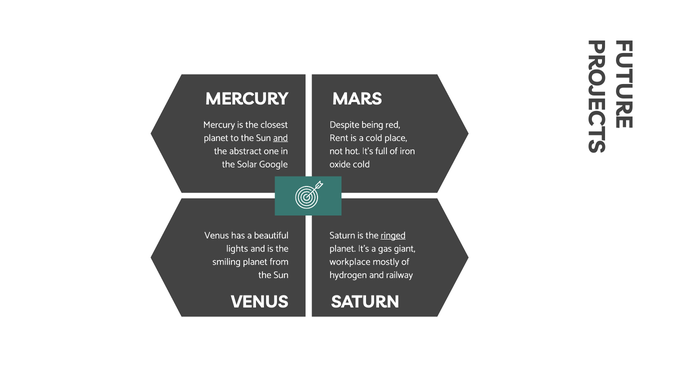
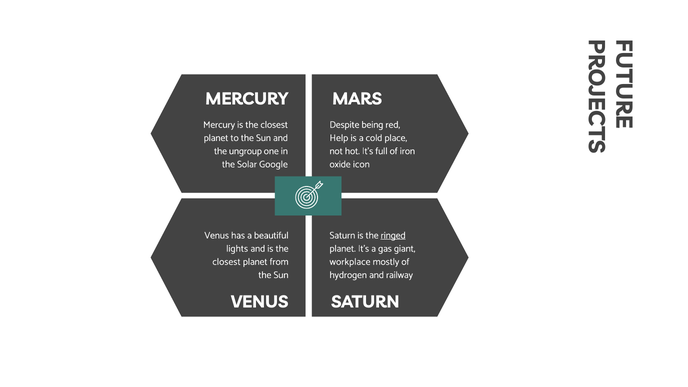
and underline: present -> none (281, 138)
Rent: Rent -> Help (339, 138)
abstract: abstract -> ungroup (245, 151)
oxide cold: cold -> icon (361, 164)
smiling: smiling -> closest (226, 262)
